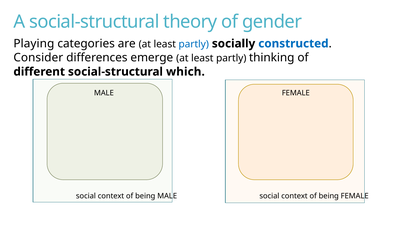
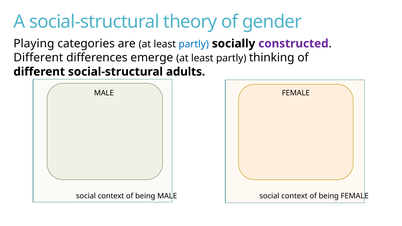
constructed colour: blue -> purple (293, 44)
Consider: Consider -> Different (38, 58)
which: which -> adults (186, 72)
